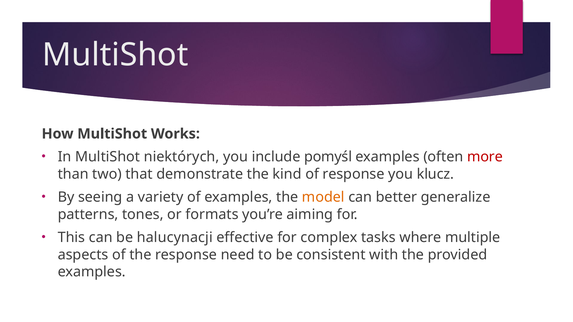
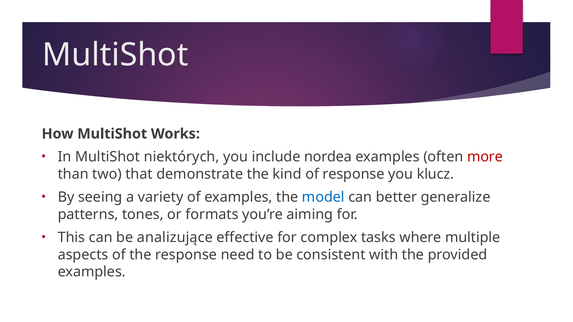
pomyśl: pomyśl -> nordea (328, 157)
model colour: orange -> blue (323, 197)
halucynacji: halucynacji -> analizujące (175, 238)
